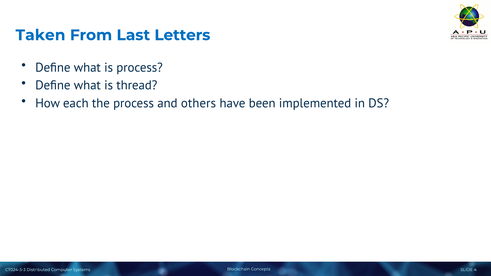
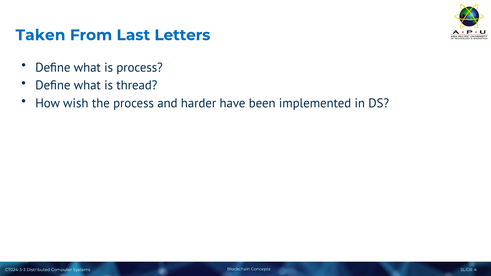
each: each -> wish (76, 103)
others: others -> harder (199, 103)
